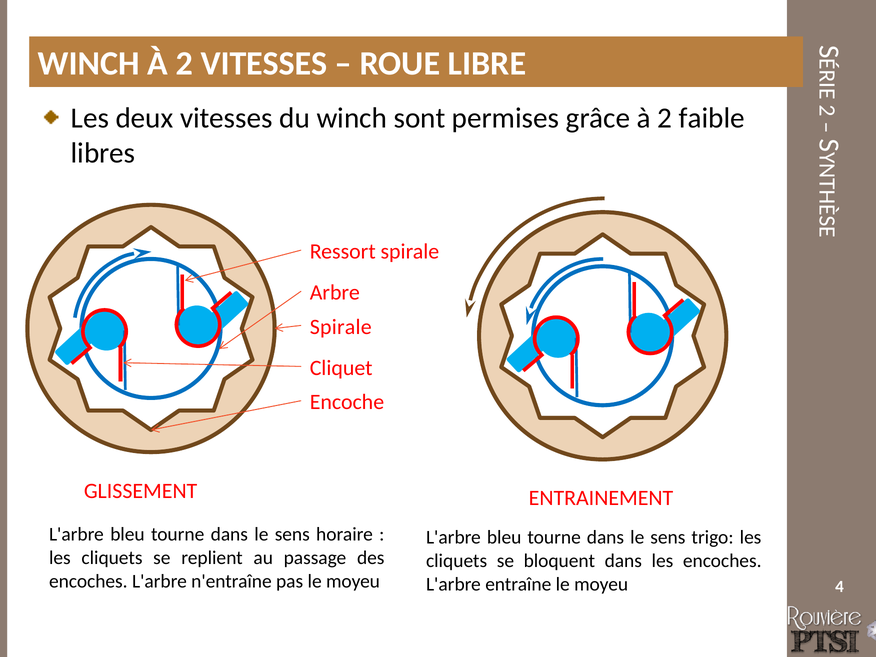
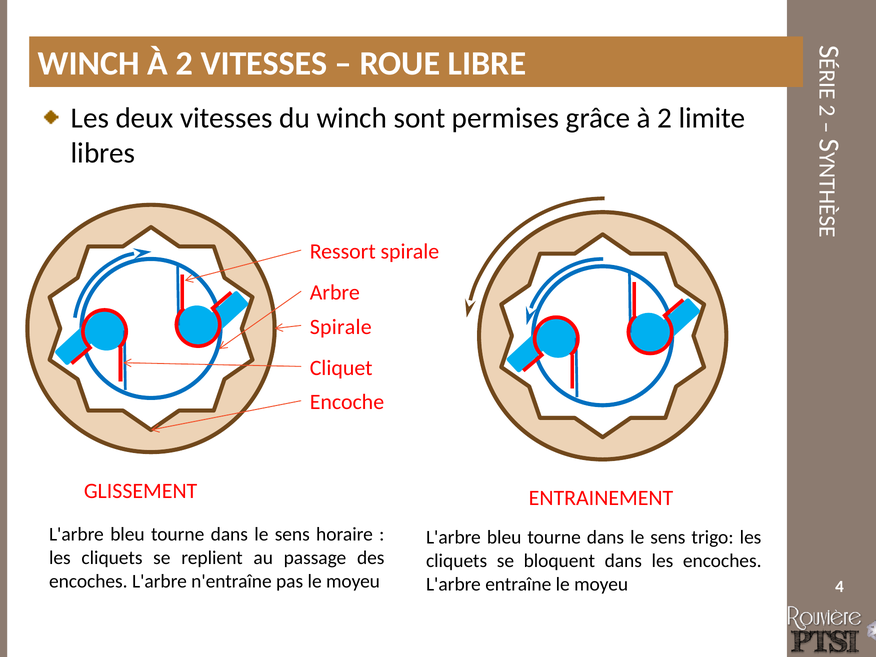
faible: faible -> limite (712, 118)
